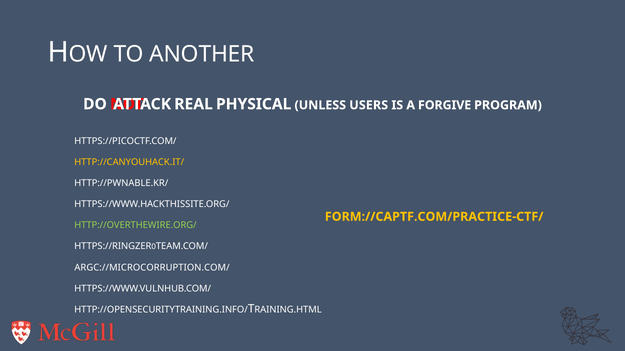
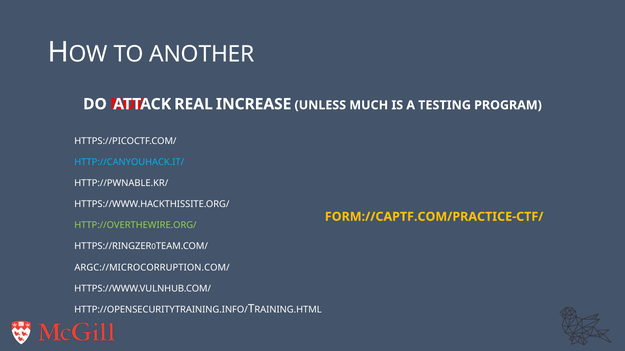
PHYSICAL: PHYSICAL -> INCREASE (254, 104)
USERS: USERS -> MUCH (369, 105)
FORGIVE: FORGIVE -> TESTING (445, 105)
HTTP://CANYOUHACK.IT/ colour: yellow -> light blue (129, 162)
